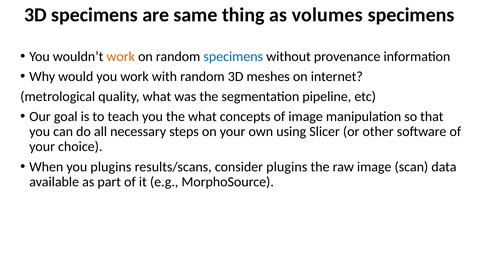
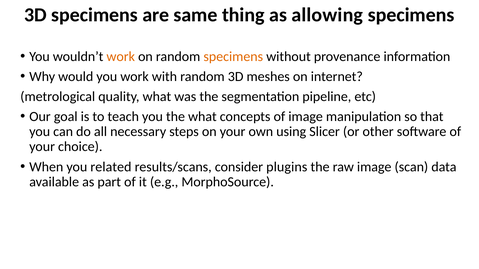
volumes: volumes -> allowing (327, 15)
specimens colour: blue -> orange (233, 57)
you plugins: plugins -> related (111, 167)
